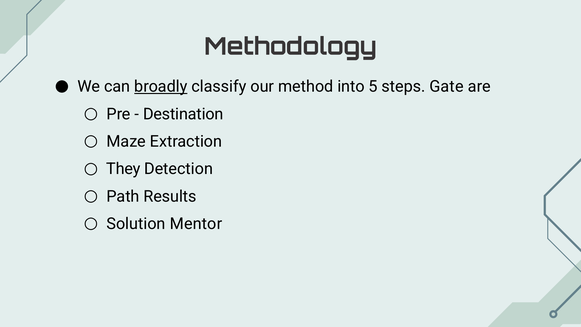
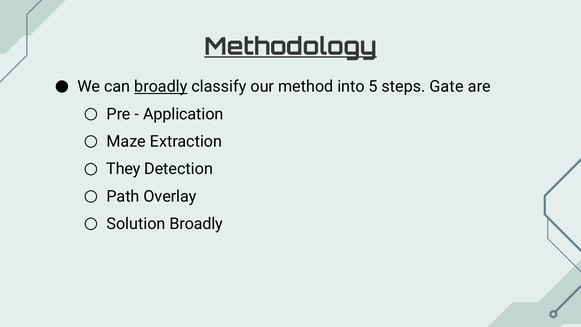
Methodology underline: none -> present (290, 47)
Destination: Destination -> Application (183, 114)
Results: Results -> Overlay (170, 196)
Solution Mentor: Mentor -> Broadly (196, 224)
